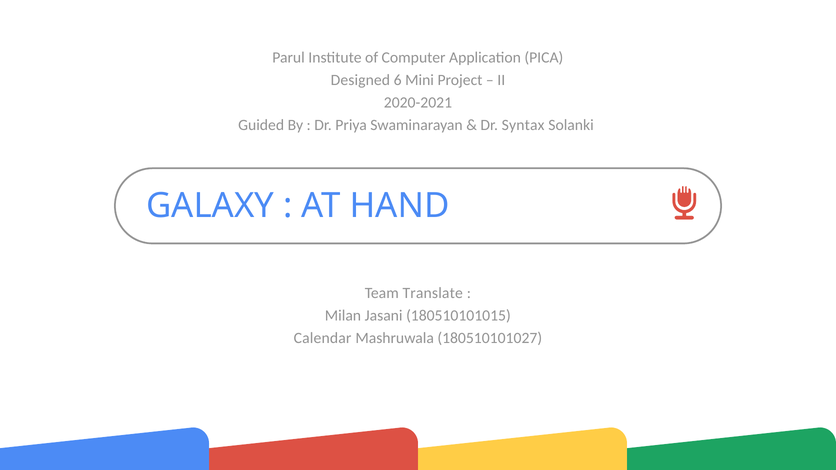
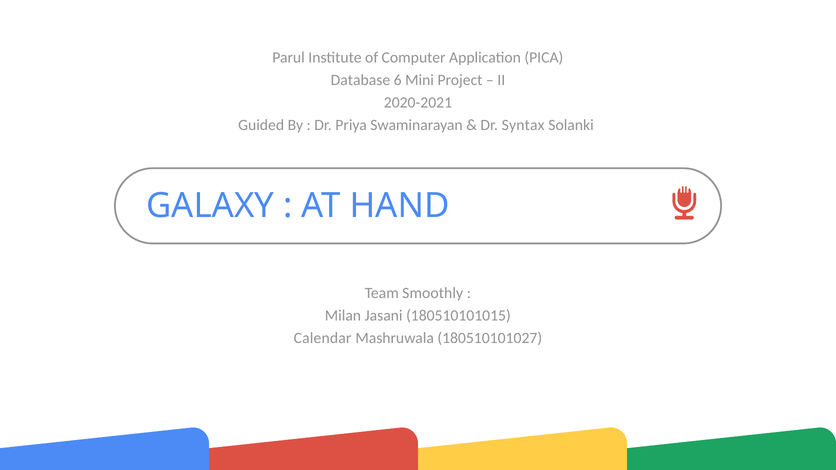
Designed: Designed -> Database (360, 80)
Translate: Translate -> Smoothly (433, 293)
